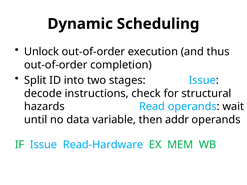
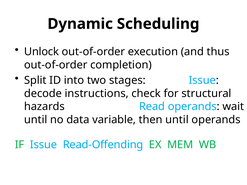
then addr: addr -> until (177, 120)
Read-Hardware: Read-Hardware -> Read-Offending (103, 145)
